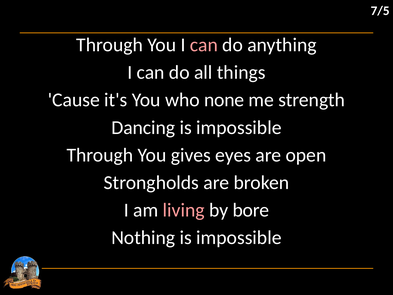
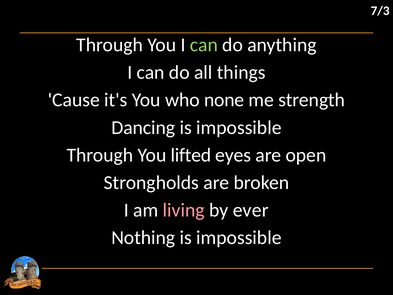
7/5: 7/5 -> 7/3 (380, 11)
can colour: pink -> light green (204, 45)
gives: gives -> lifted (191, 155)
bore: bore -> ever (251, 210)
